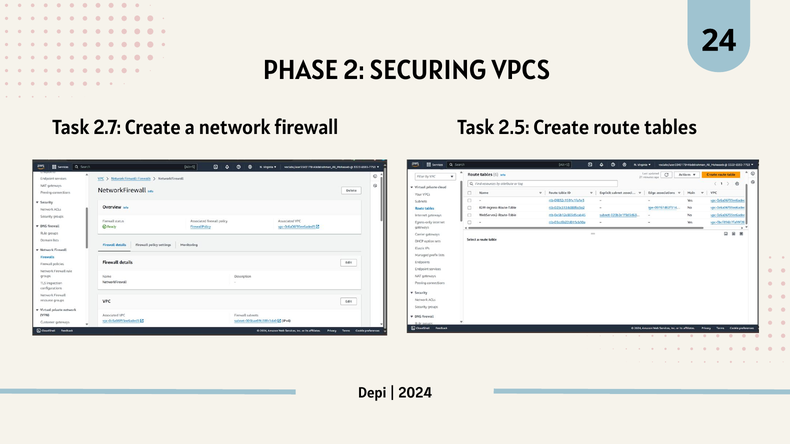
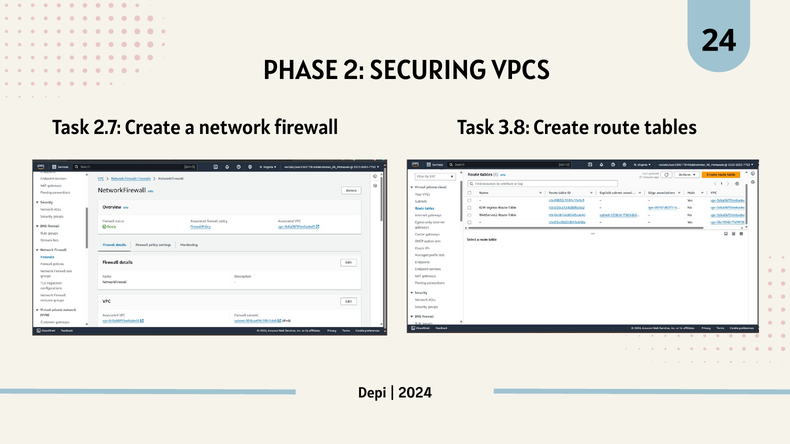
2.5: 2.5 -> 3.8 (514, 128)
